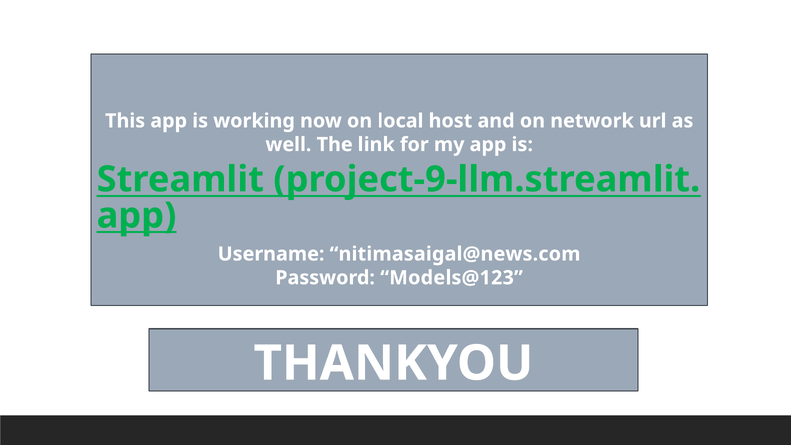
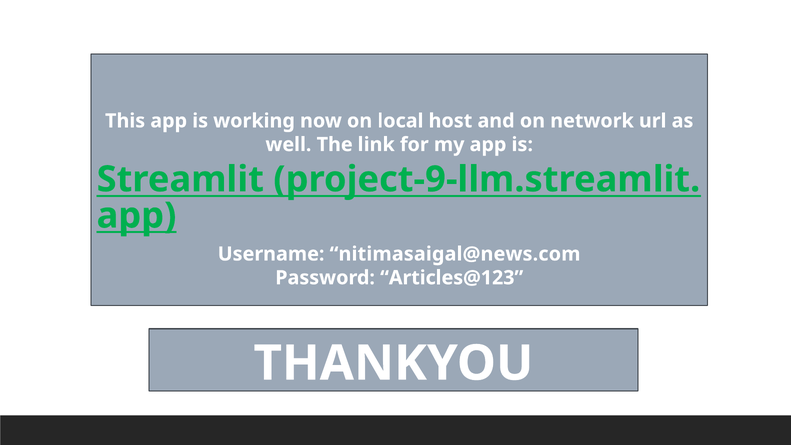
Models@123: Models@123 -> Articles@123 (452, 278)
